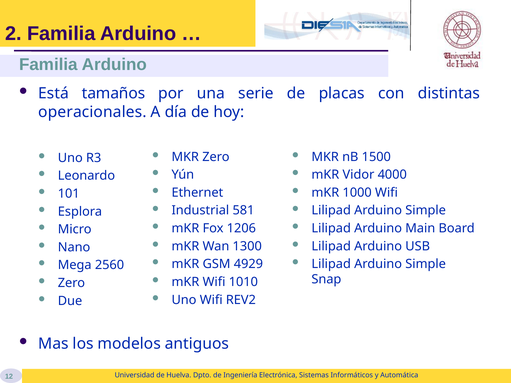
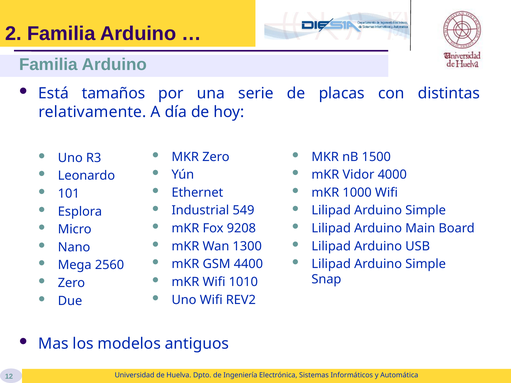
operacionales: operacionales -> relativamente (92, 112)
581: 581 -> 549 (243, 211)
1206: 1206 -> 9208 (241, 228)
4929: 4929 -> 4400 (248, 264)
